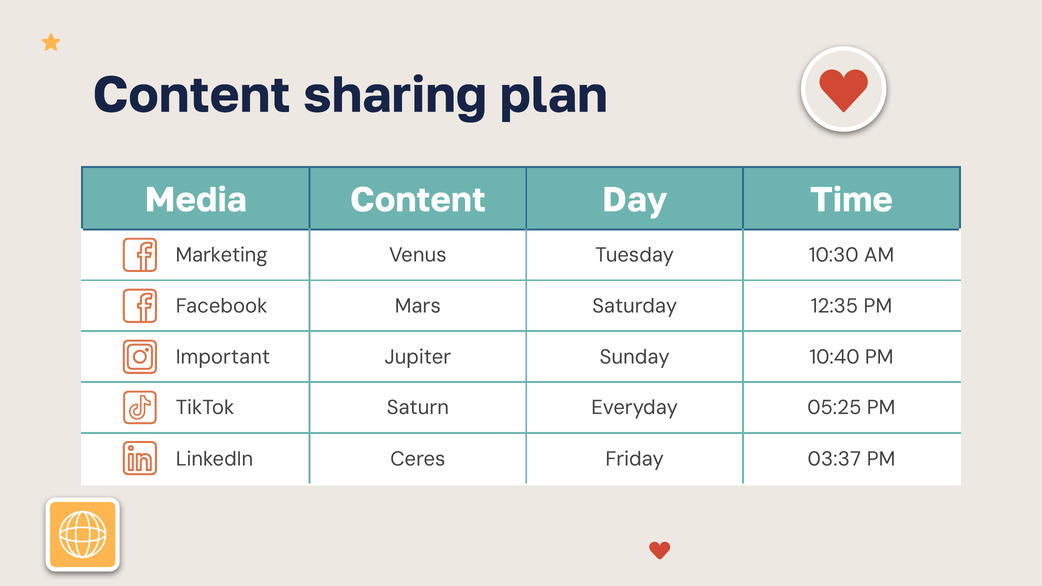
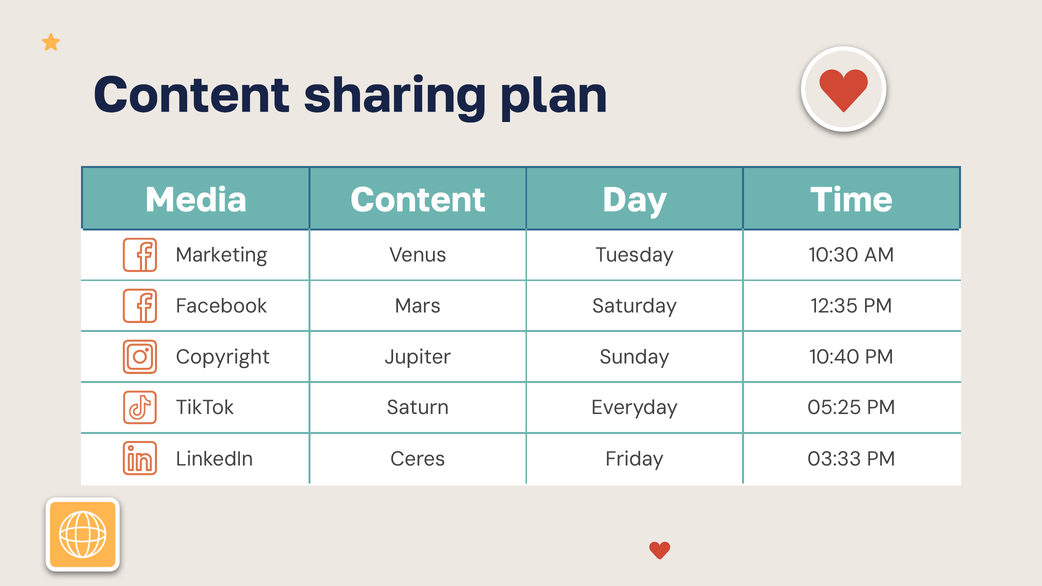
Important: Important -> Copyright (223, 357)
03:37: 03:37 -> 03:33 (834, 459)
